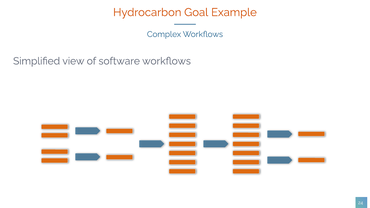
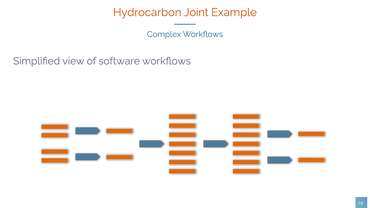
Goal: Goal -> Joint (196, 12)
